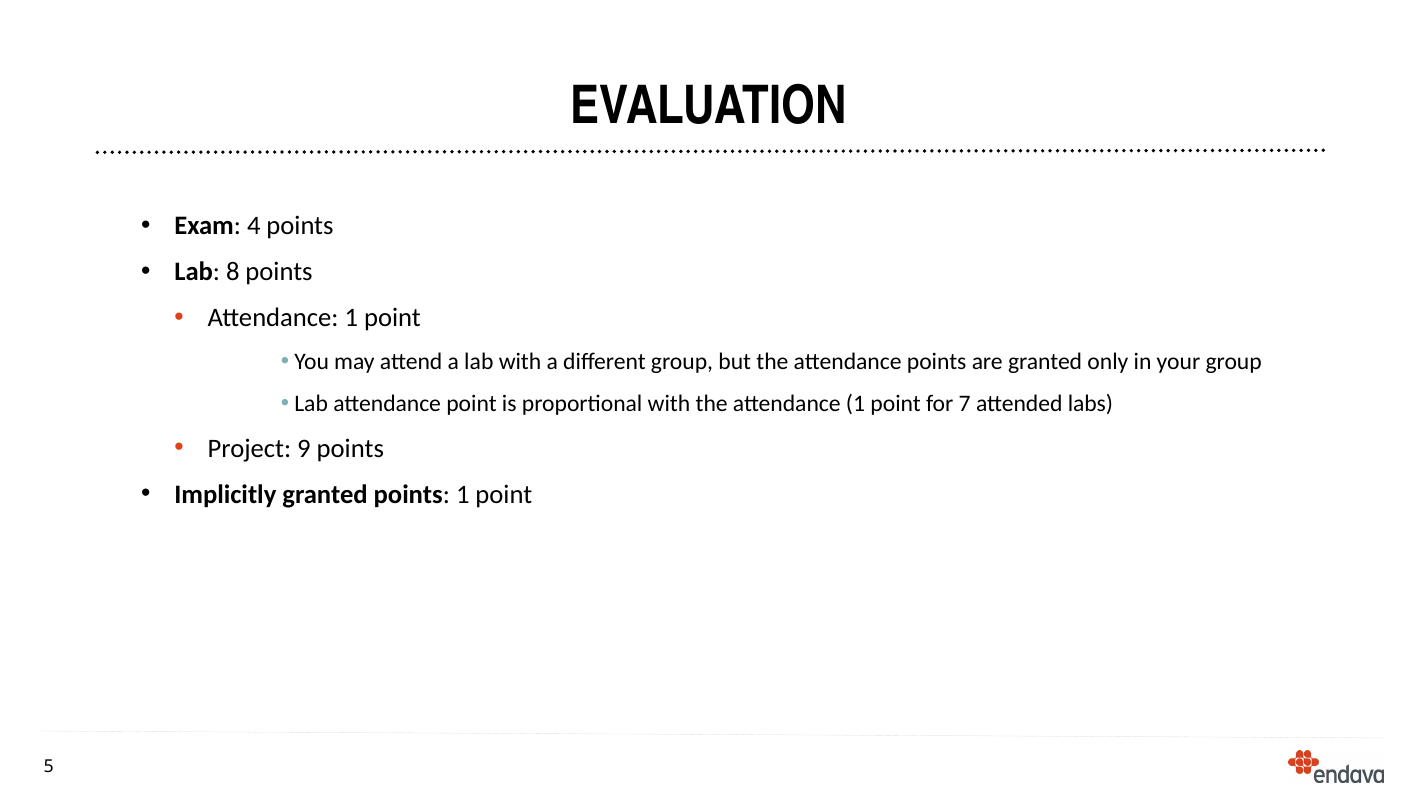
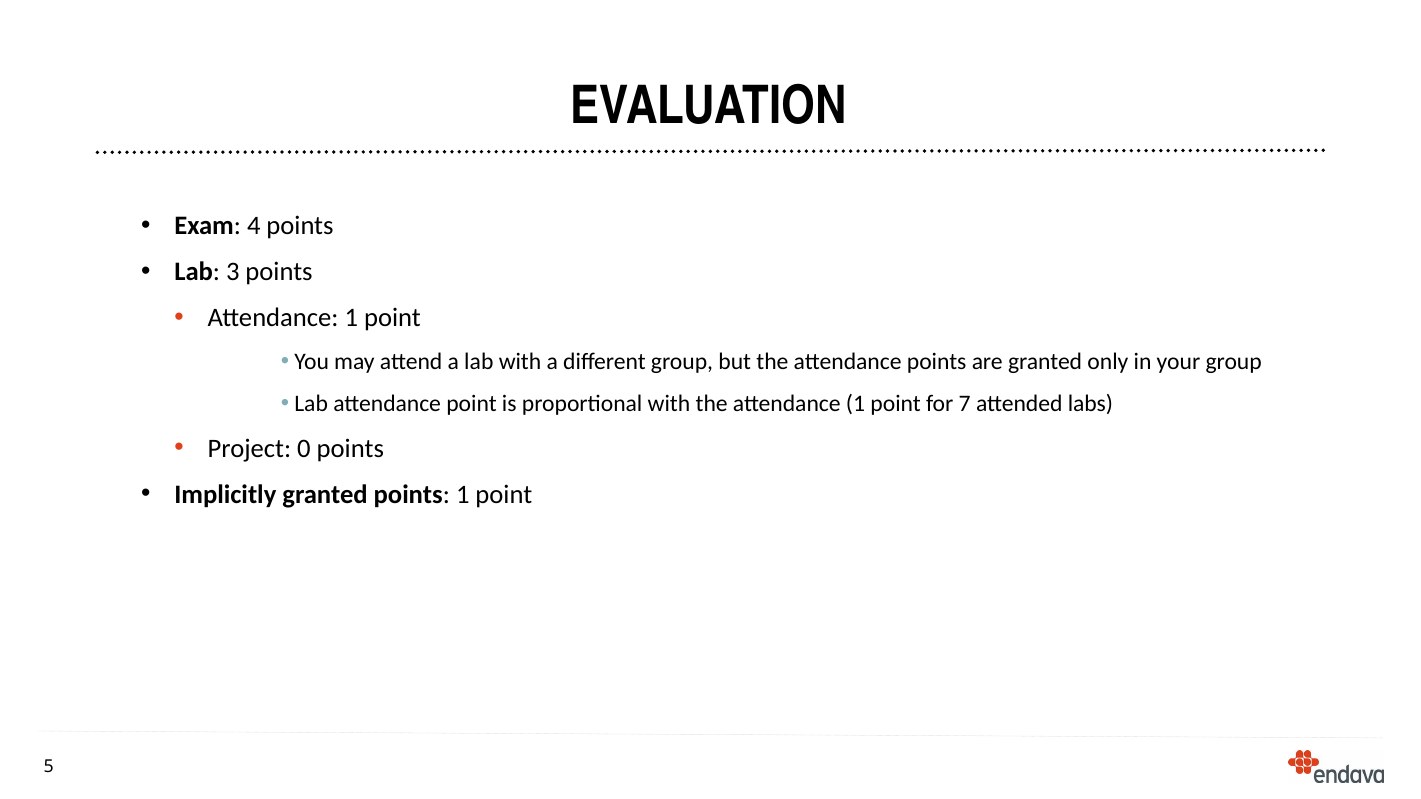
8: 8 -> 3 (233, 272)
9: 9 -> 0 (304, 449)
